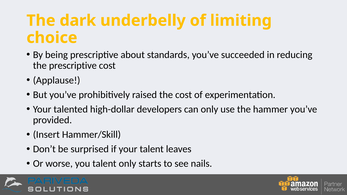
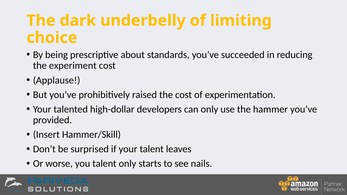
the prescriptive: prescriptive -> experiment (73, 66)
